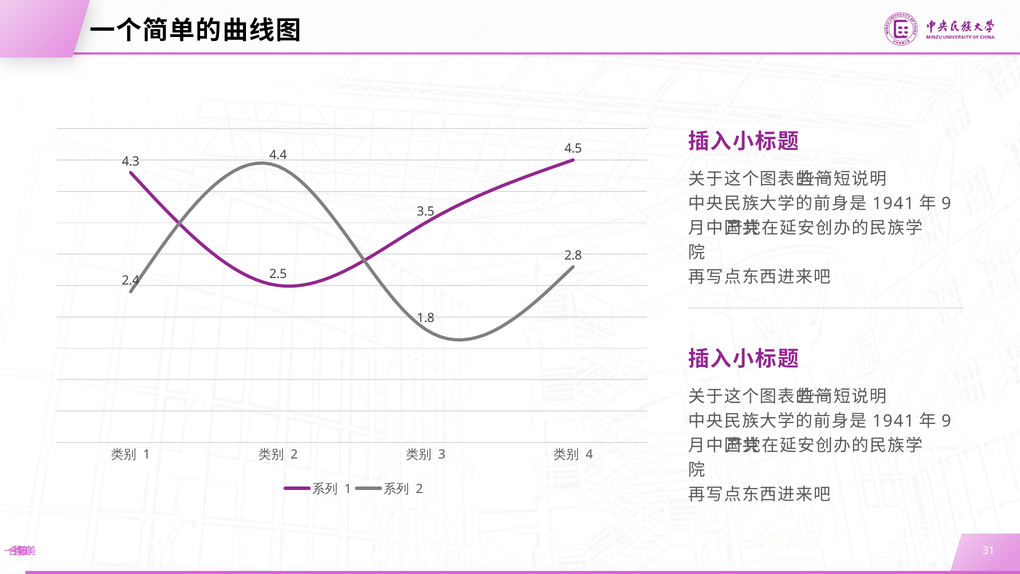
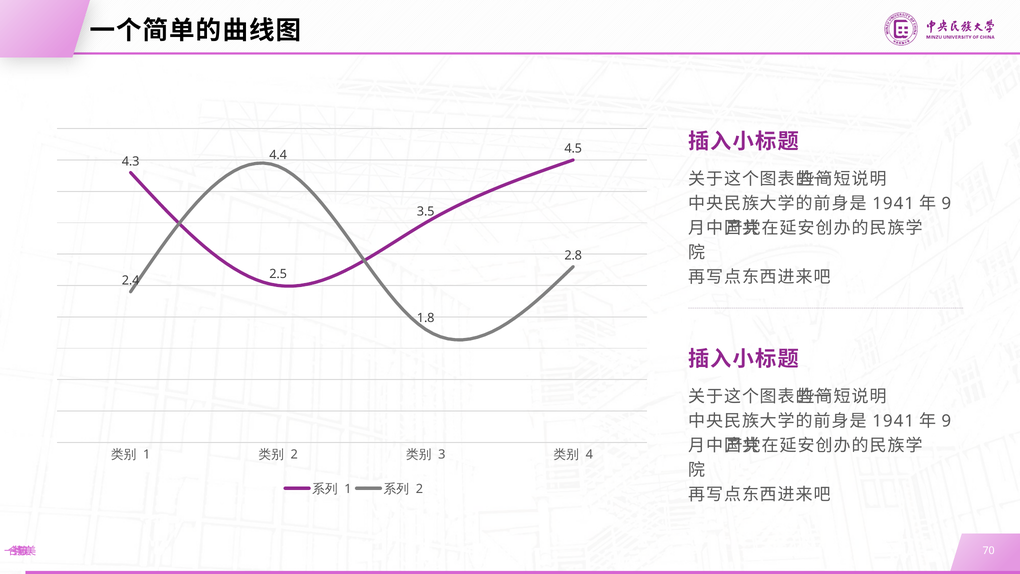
31: 31 -> 70 (989, 550)
